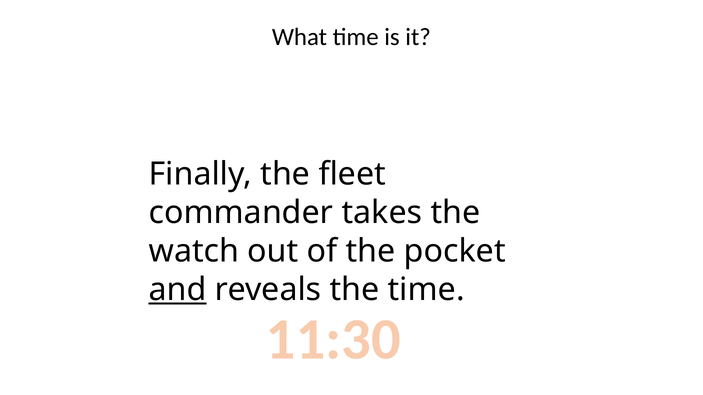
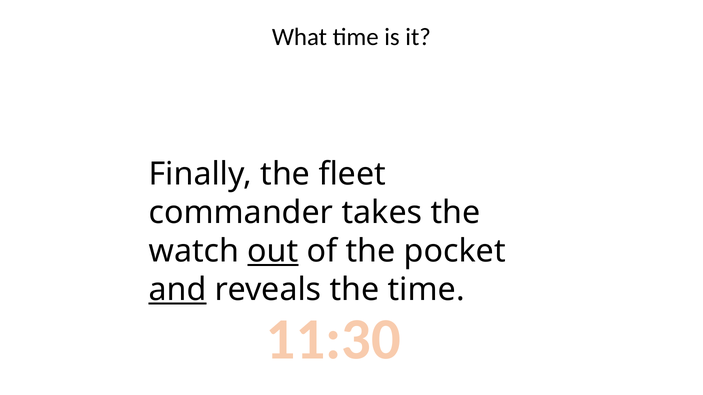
out underline: none -> present (273, 251)
